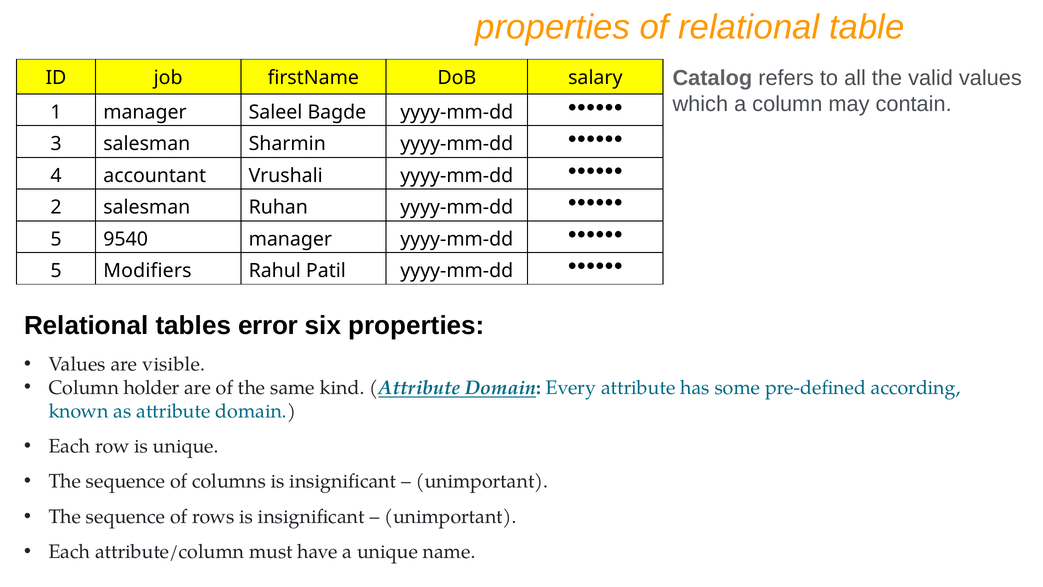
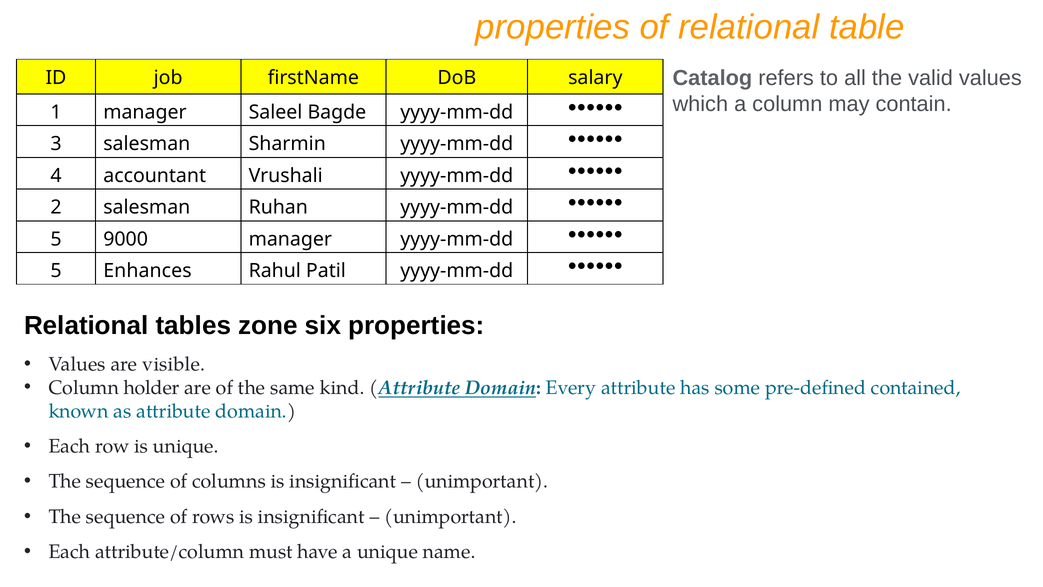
9540: 9540 -> 9000 (126, 239)
Modifiers: Modifiers -> Enhances (147, 271)
error: error -> zone (268, 325)
according: according -> contained (916, 387)
